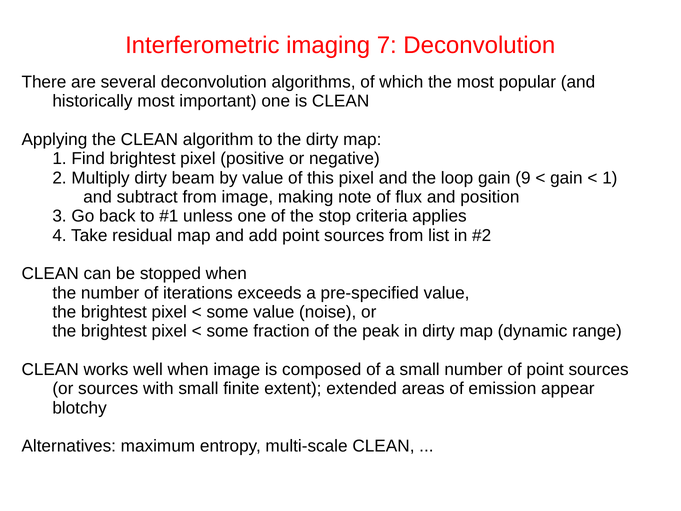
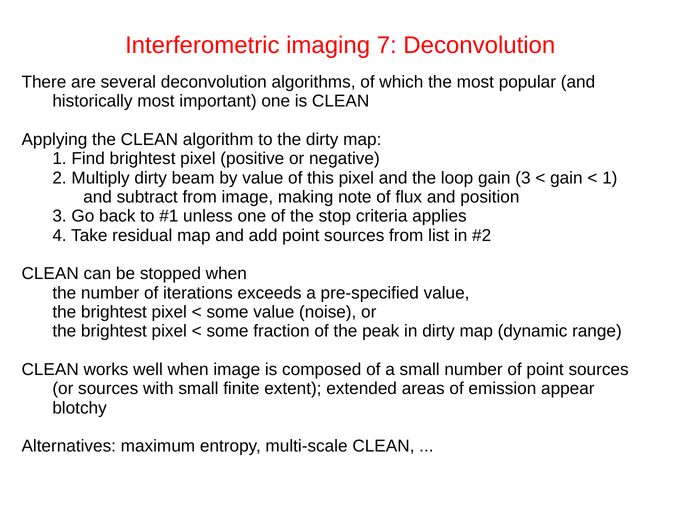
gain 9: 9 -> 3 (523, 178)
